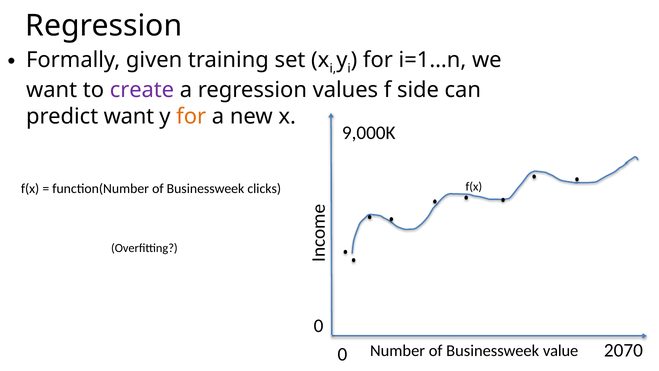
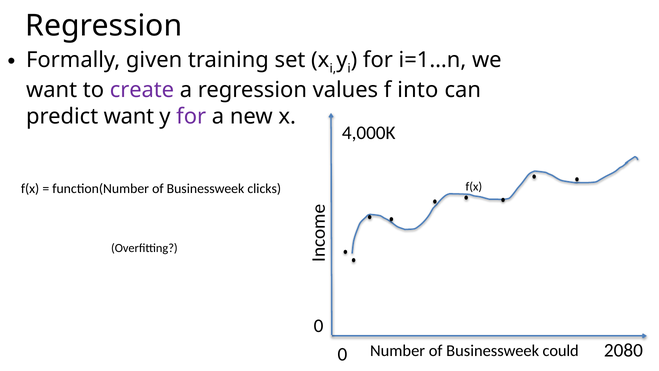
side: side -> into (418, 90)
for colour: orange -> purple (191, 117)
9,000K: 9,000K -> 4,000K (369, 133)
value: value -> could (561, 350)
2070: 2070 -> 2080 (623, 350)
